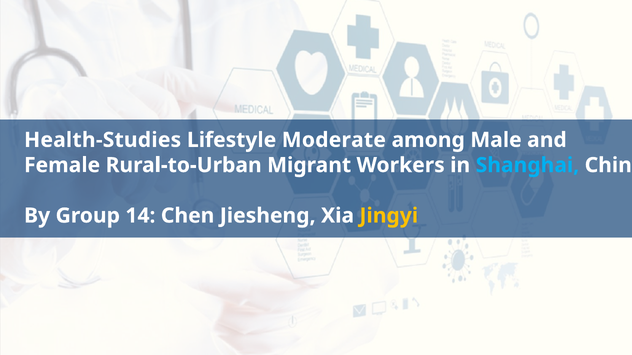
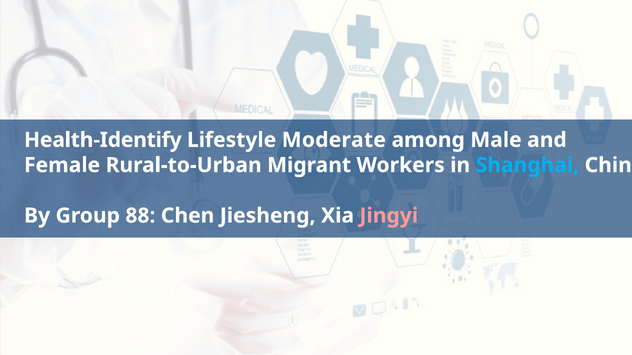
Health-Studies: Health-Studies -> Health-Identify (103, 140)
14: 14 -> 88 (140, 216)
Jingyi colour: yellow -> pink (389, 216)
